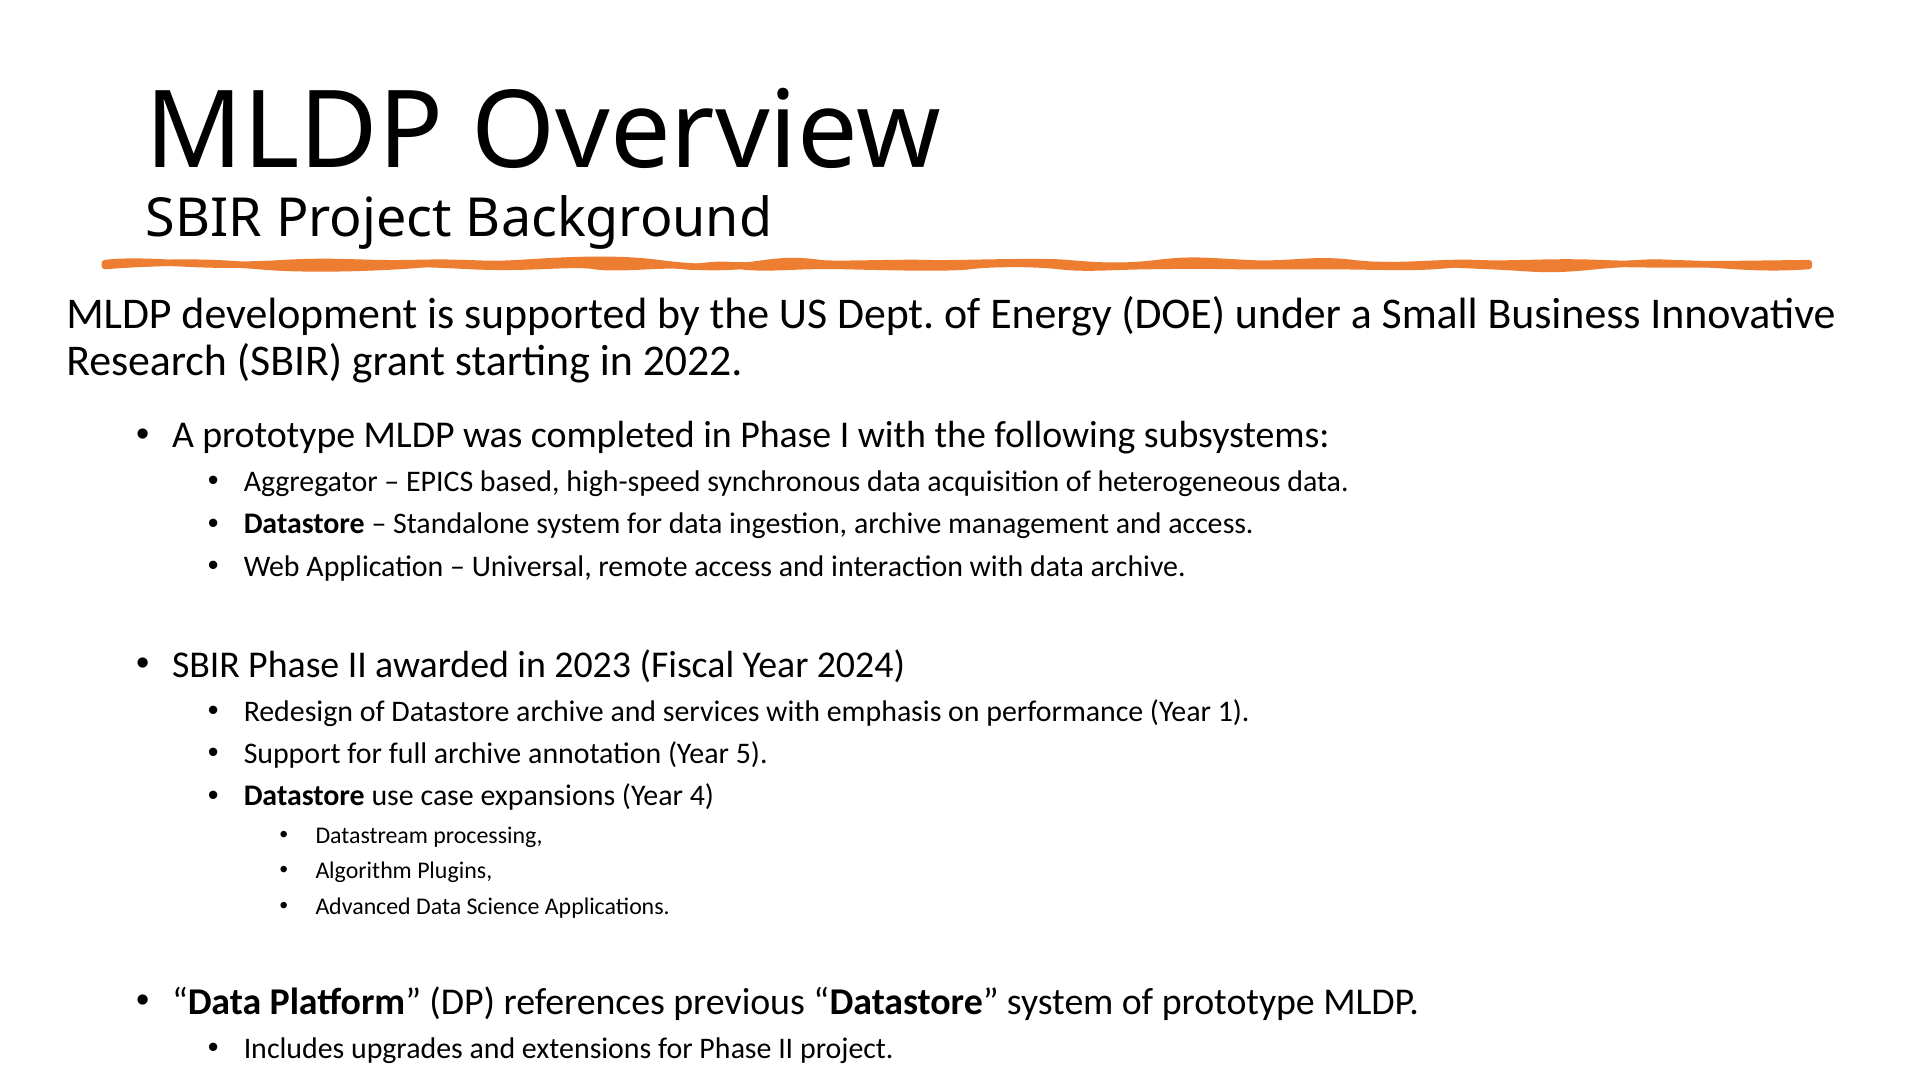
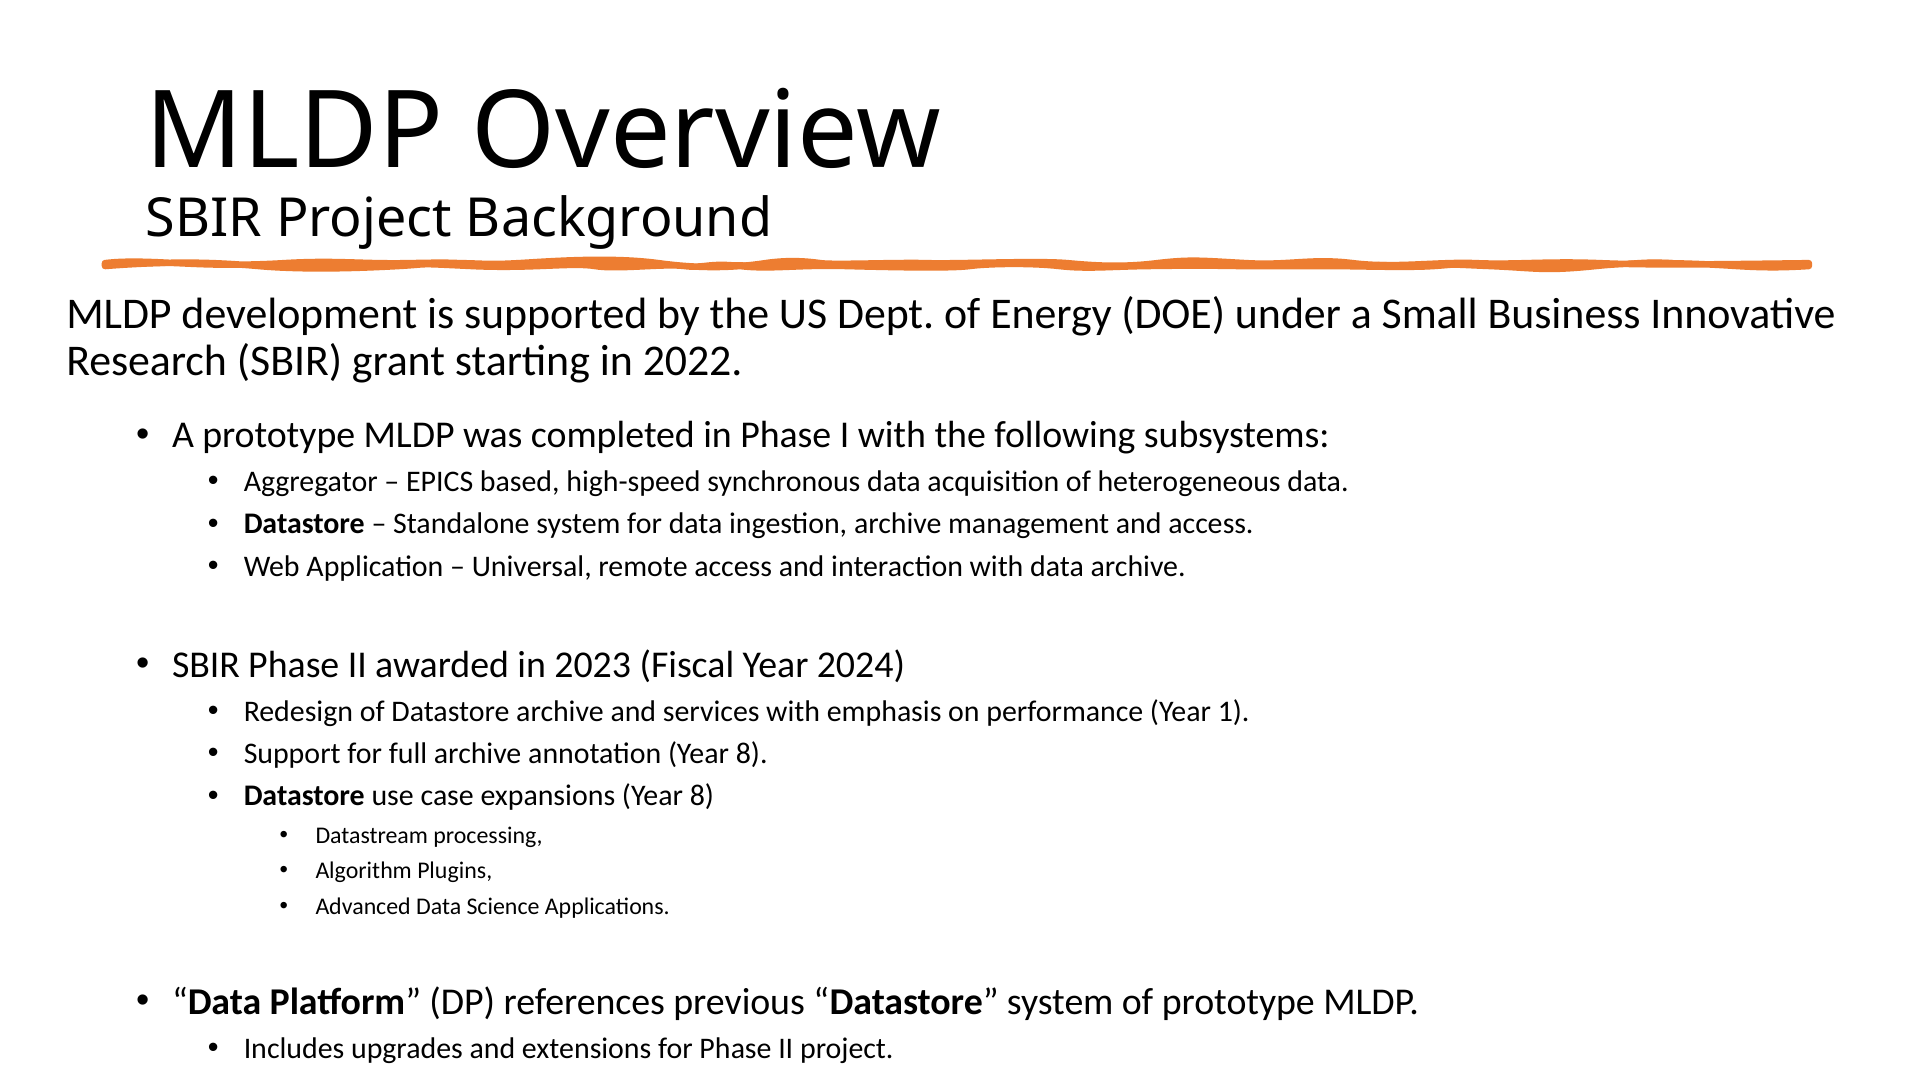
annotation Year 5: 5 -> 8 (752, 754)
expansions Year 4: 4 -> 8 (702, 797)
